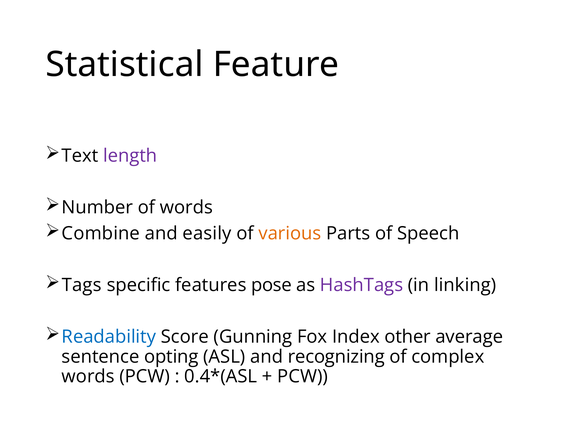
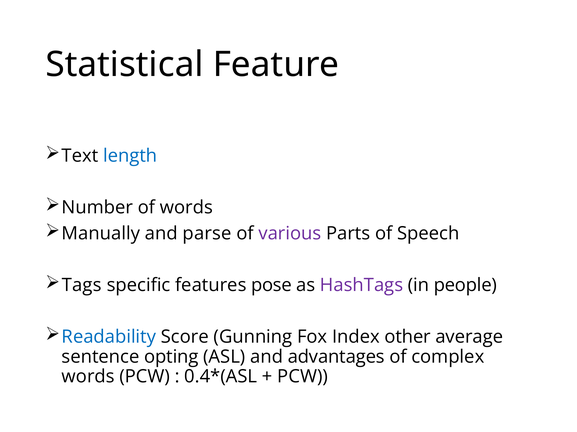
length colour: purple -> blue (130, 156)
Combine: Combine -> Manually (101, 234)
easily: easily -> parse (207, 234)
various colour: orange -> purple (290, 234)
linking: linking -> people (465, 286)
recognizing: recognizing -> advantages (336, 357)
